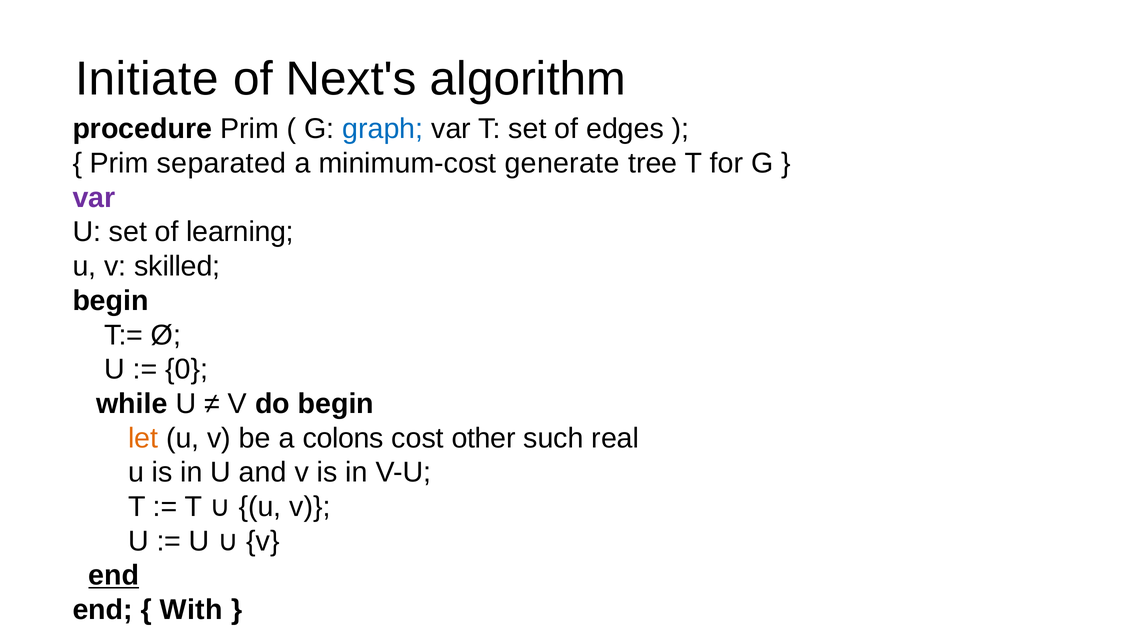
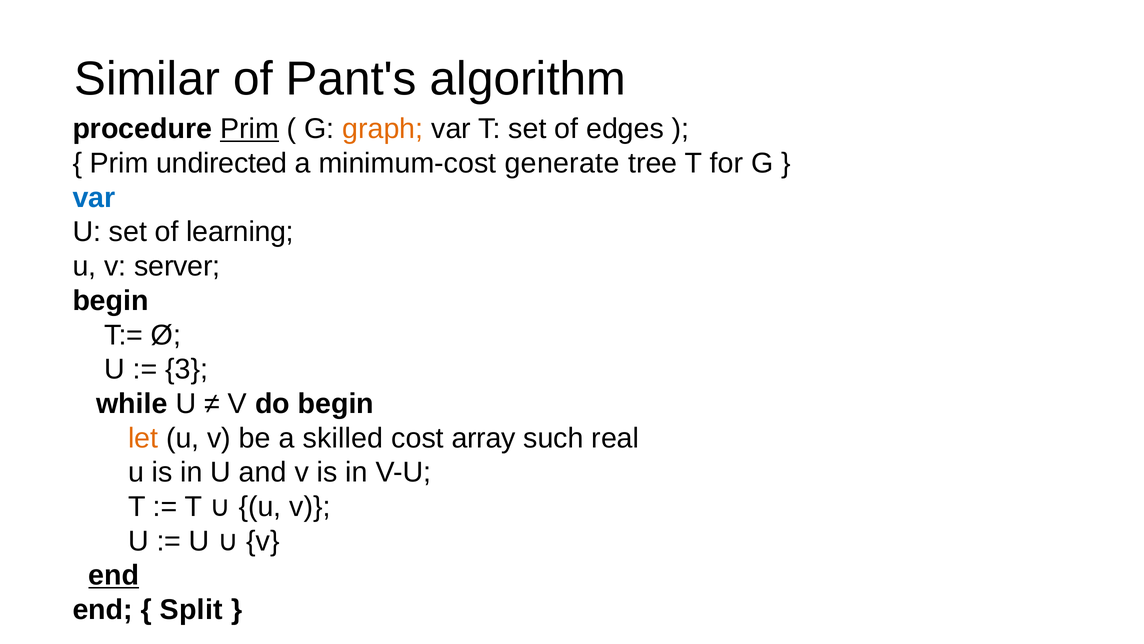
Initiate: Initiate -> Similar (147, 79)
Next's: Next's -> Pant's (351, 79)
Prim underline: none -> present (250, 129)
graph colour: blue -> orange (383, 129)
separated: separated -> undirected (222, 163)
var colour: purple -> blue (94, 198)
skilled: skilled -> server (177, 266)
0: 0 -> 3 (187, 369)
colons: colons -> skilled (343, 438)
other: other -> array (484, 438)
With: With -> Split (191, 609)
